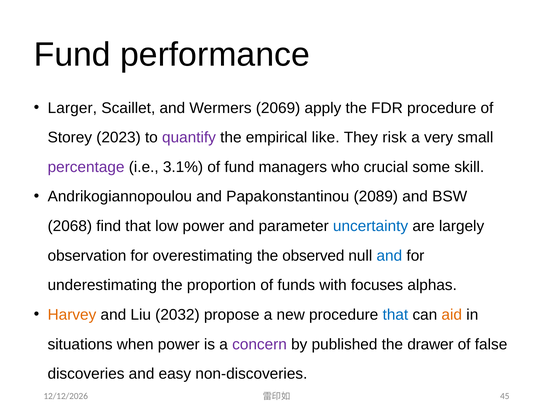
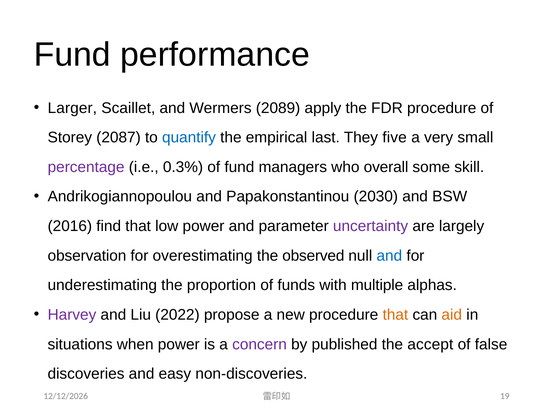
2069: 2069 -> 2089 (278, 108)
2023: 2023 -> 2087 (119, 137)
quantify colour: purple -> blue (189, 137)
like: like -> last (326, 137)
risk: risk -> five (395, 137)
3.1%: 3.1% -> 0.3% (183, 167)
crucial: crucial -> overall (386, 167)
2089: 2089 -> 2030 (376, 196)
2068: 2068 -> 2016 (70, 226)
uncertainty colour: blue -> purple (371, 226)
focuses: focuses -> multiple (377, 285)
Harvey colour: orange -> purple (72, 315)
2032: 2032 -> 2022 (177, 315)
that colour: blue -> orange (395, 315)
drawer: drawer -> accept (430, 344)
45: 45 -> 19 (505, 396)
